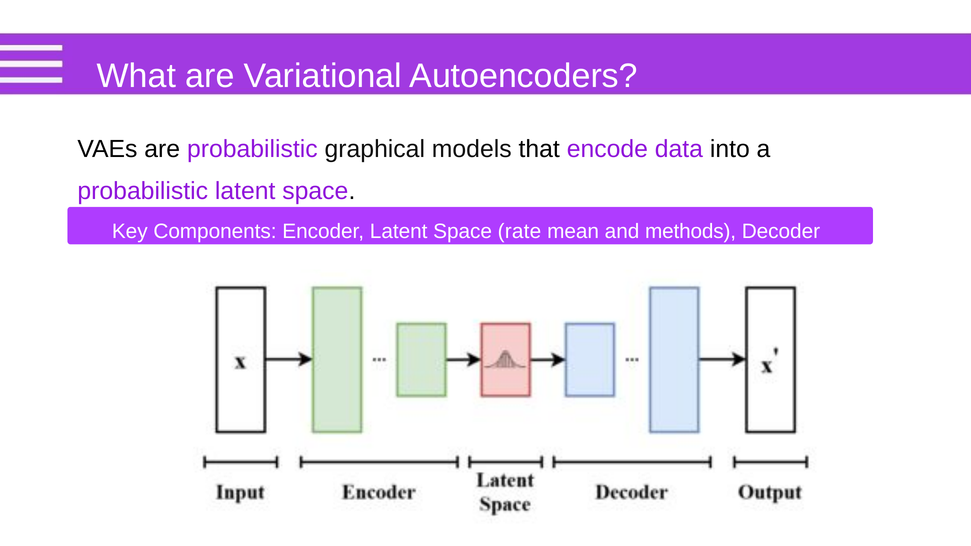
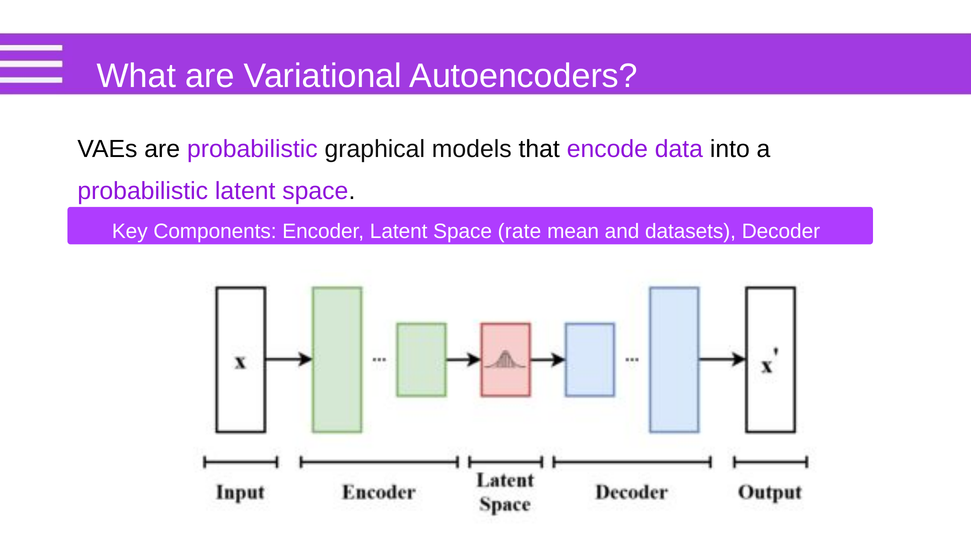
methods: methods -> datasets (690, 232)
